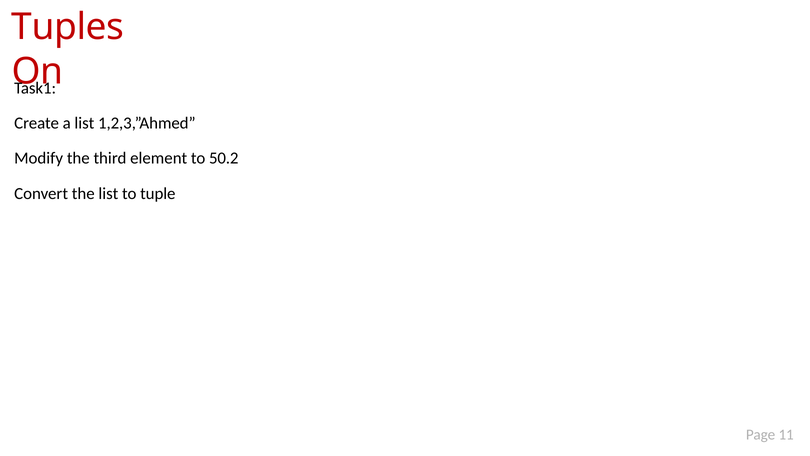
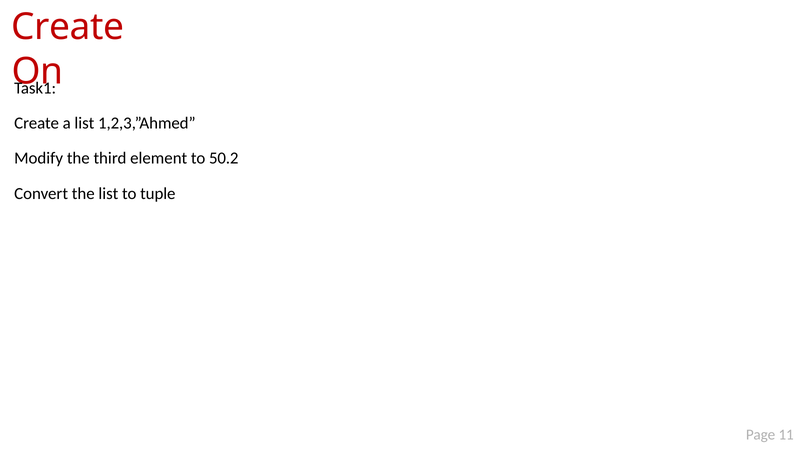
Tuples: Tuples -> Create (68, 27)
